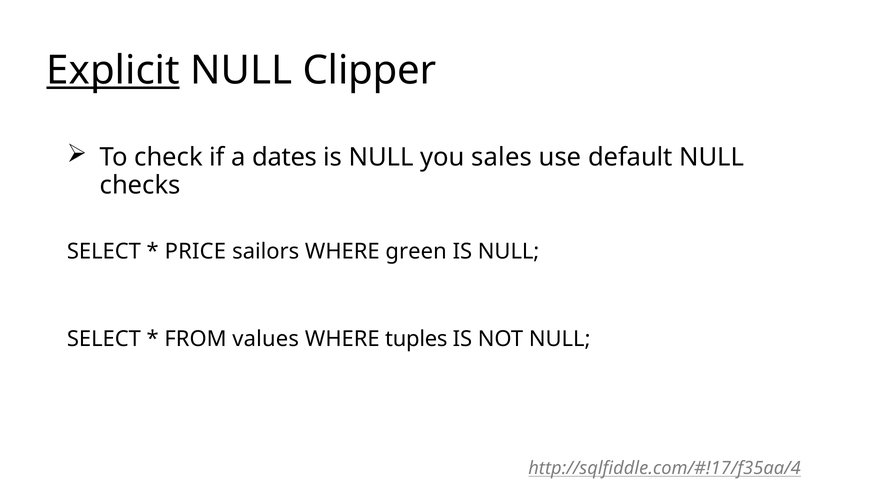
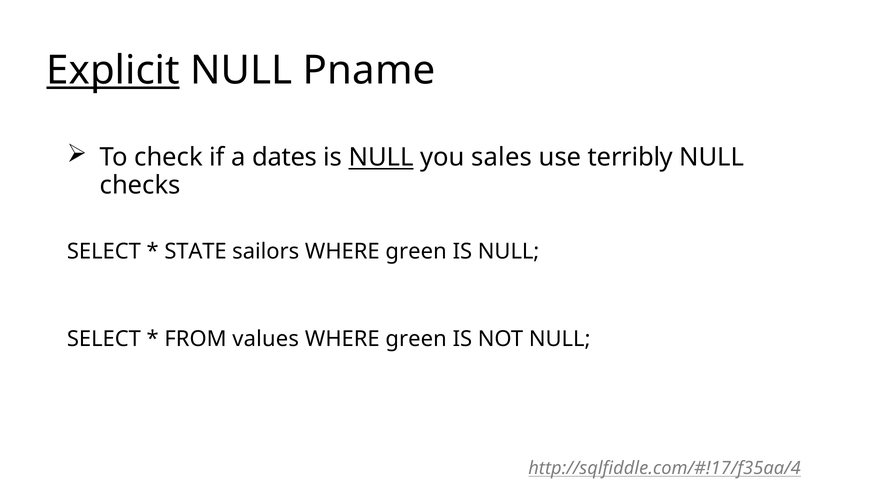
Clipper: Clipper -> Pname (369, 71)
NULL underline: none -> present (381, 157)
default: default -> terribly (630, 157)
PRICE: PRICE -> STATE (196, 251)
tuples: tuples -> green (416, 339)
